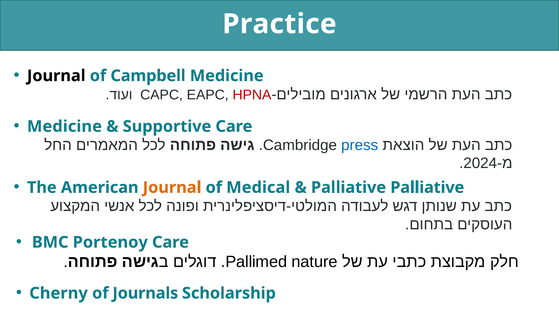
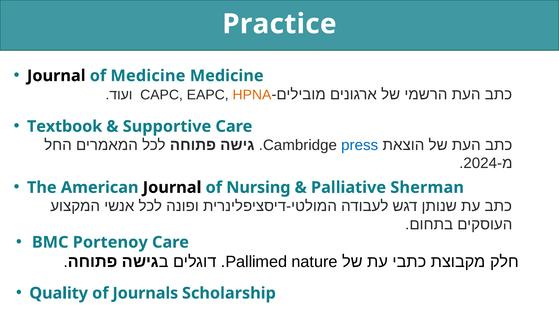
of Campbell: Campbell -> Medicine (148, 76)
HPNA colour: red -> orange (252, 95)
Medicine: Medicine -> Textbook (65, 127)
Journal colour: orange -> black (172, 188)
Medical: Medical -> Nursing (258, 188)
Palliative Palliative: Palliative -> Sherman (427, 188)
Cherny: Cherny -> Quality (59, 294)
